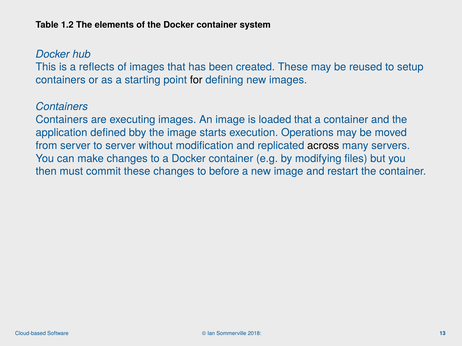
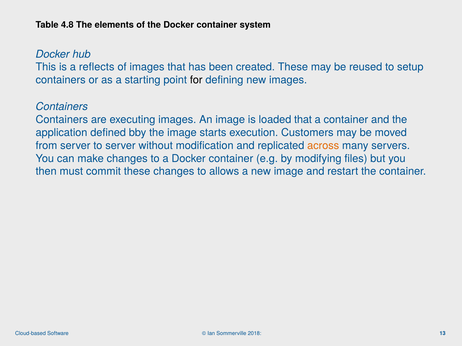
1.2: 1.2 -> 4.8 (67, 25)
Operations: Operations -> Customers (307, 133)
across colour: black -> orange (323, 146)
before: before -> allows (224, 172)
